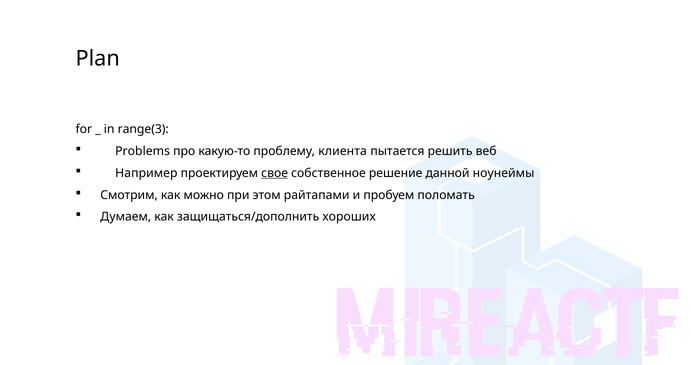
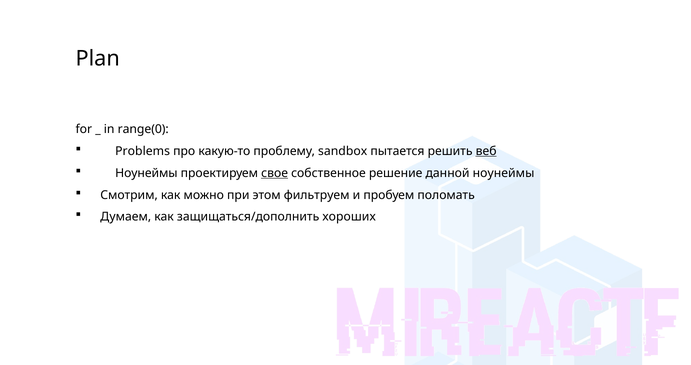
range(3: range(3 -> range(0 (143, 129)
клиента: клиента -> sandbox (343, 151)
веб underline: none -> present (486, 151)
Например: Например -> Ноунеймы (146, 173)
райтапами: райтапами -> фильтруем (317, 195)
